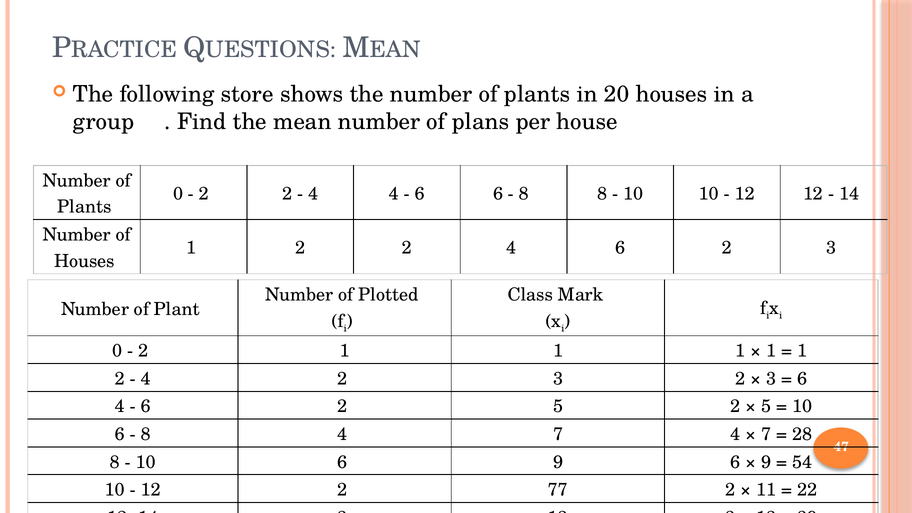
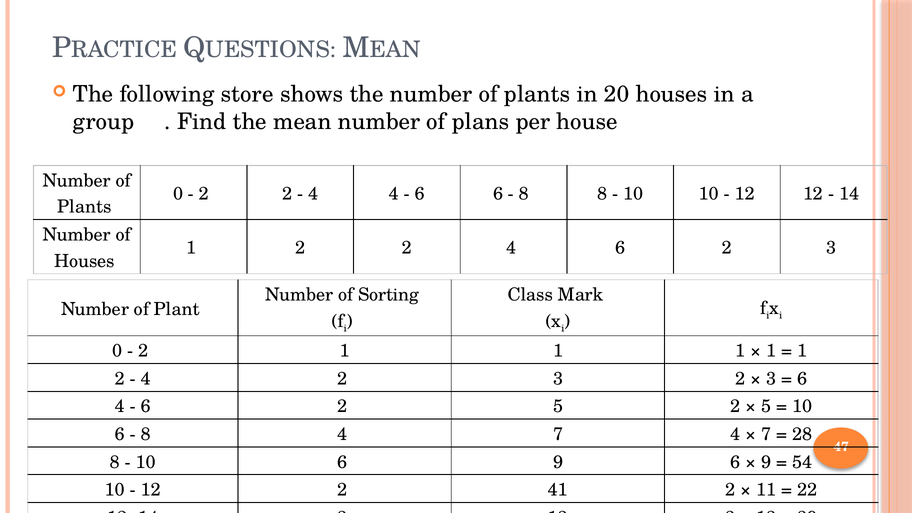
Plotted: Plotted -> Sorting (389, 295)
77: 77 -> 41 (558, 490)
